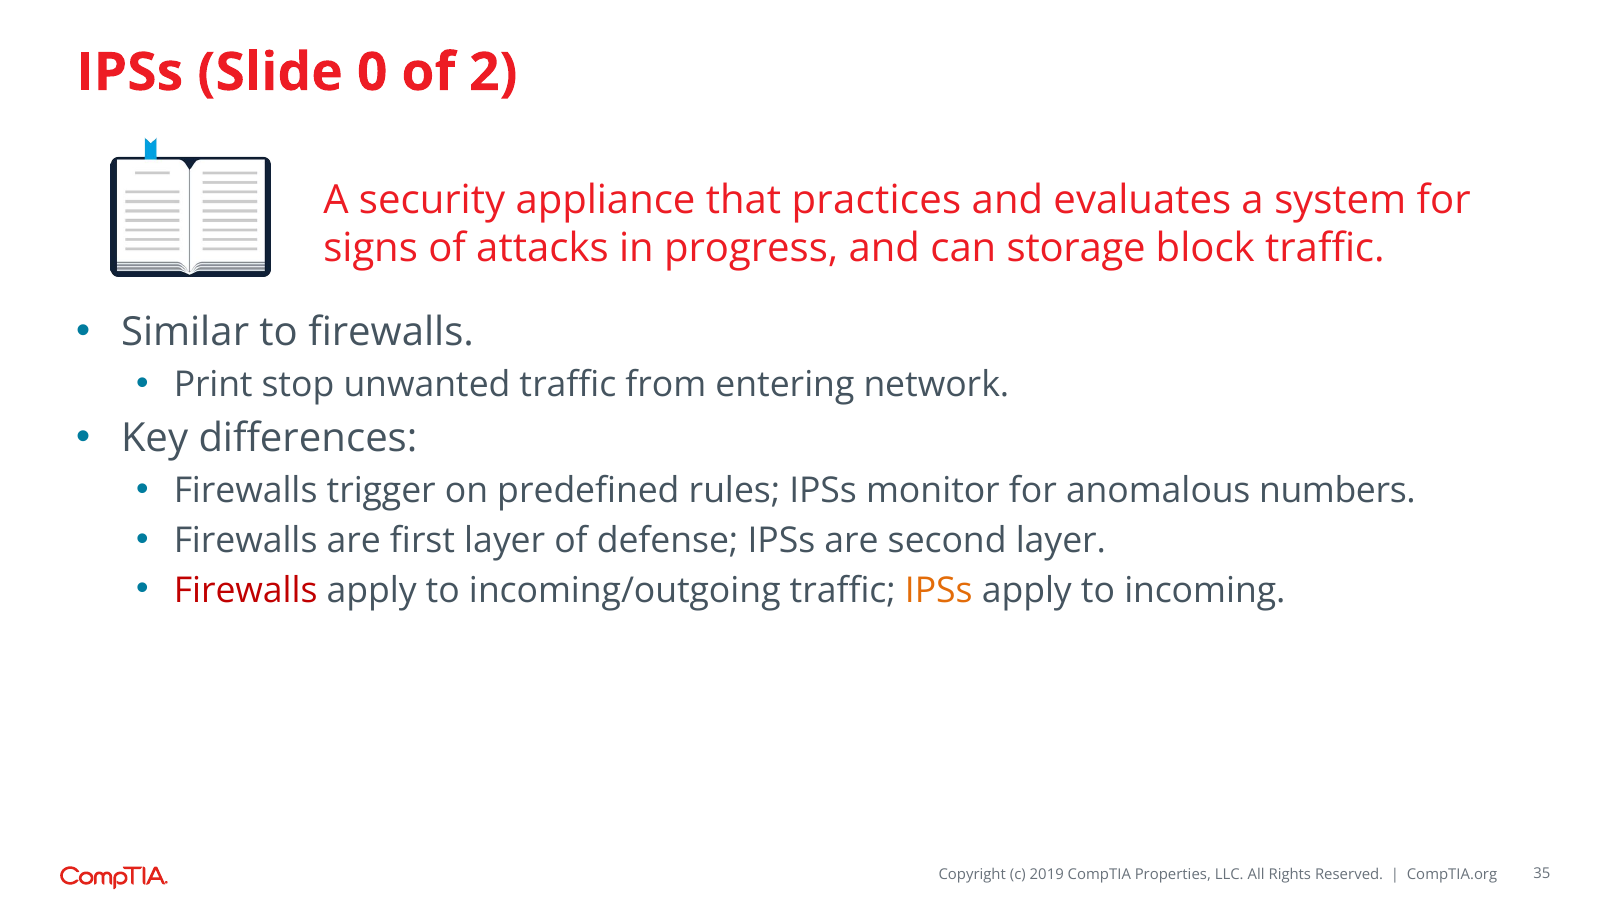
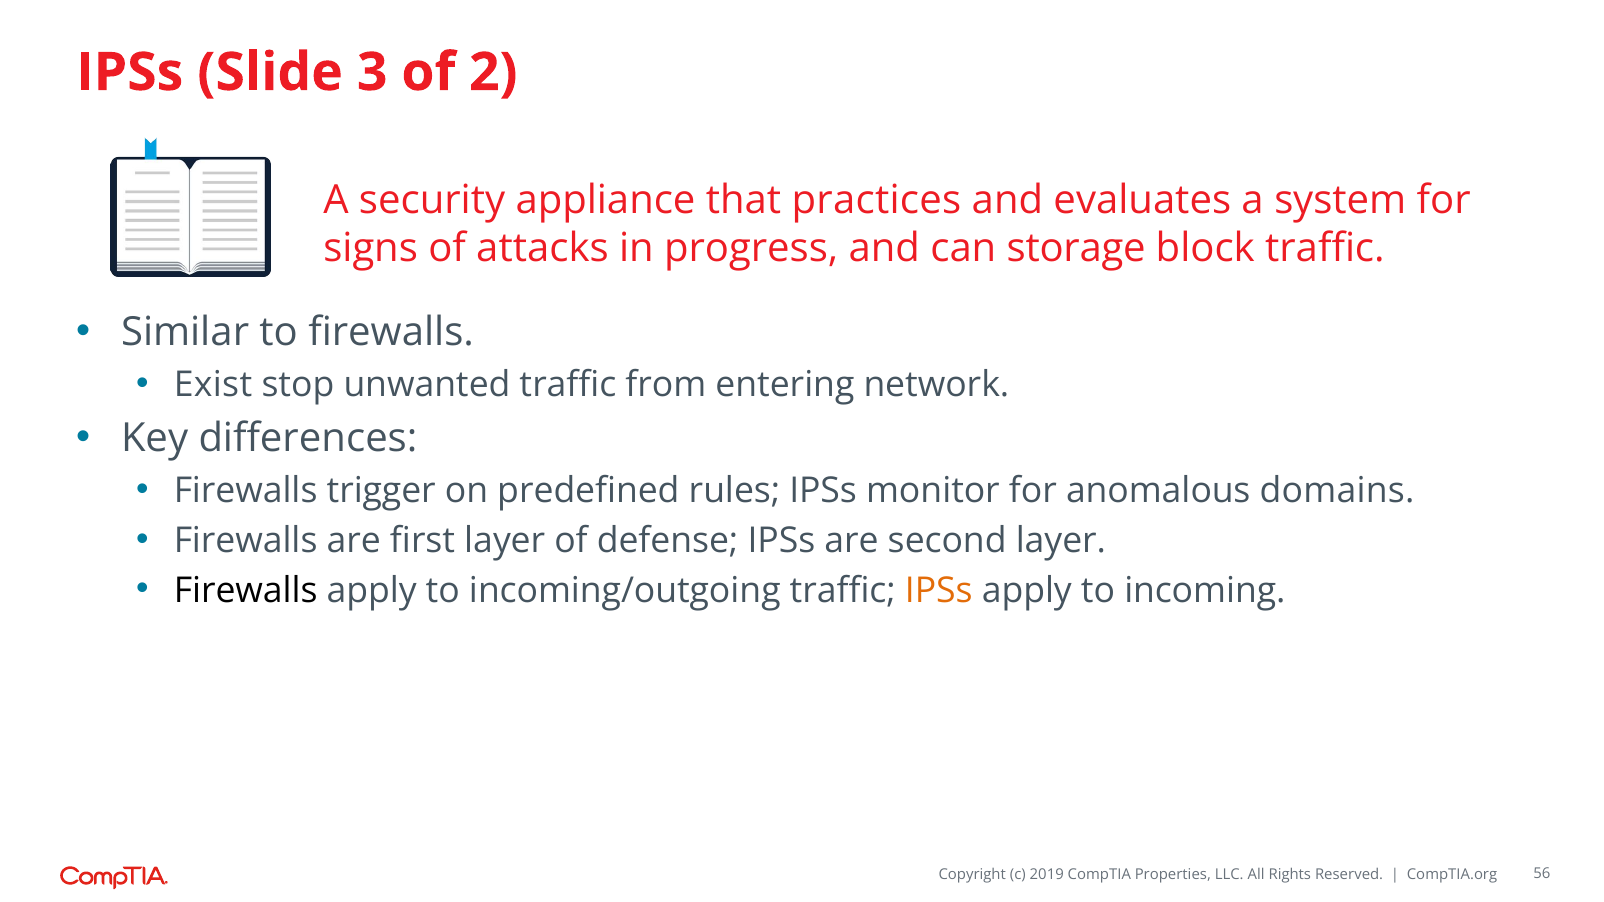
0: 0 -> 3 (372, 72)
Print: Print -> Exist (213, 385)
numbers: numbers -> domains (1337, 491)
Firewalls colour: red -> black (246, 591)
35: 35 -> 56 (1542, 874)
